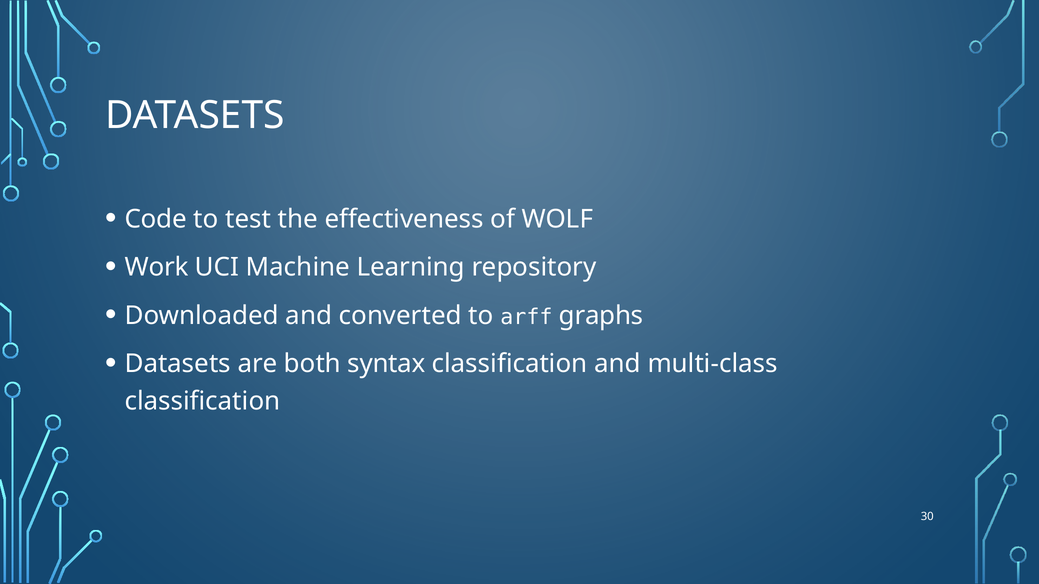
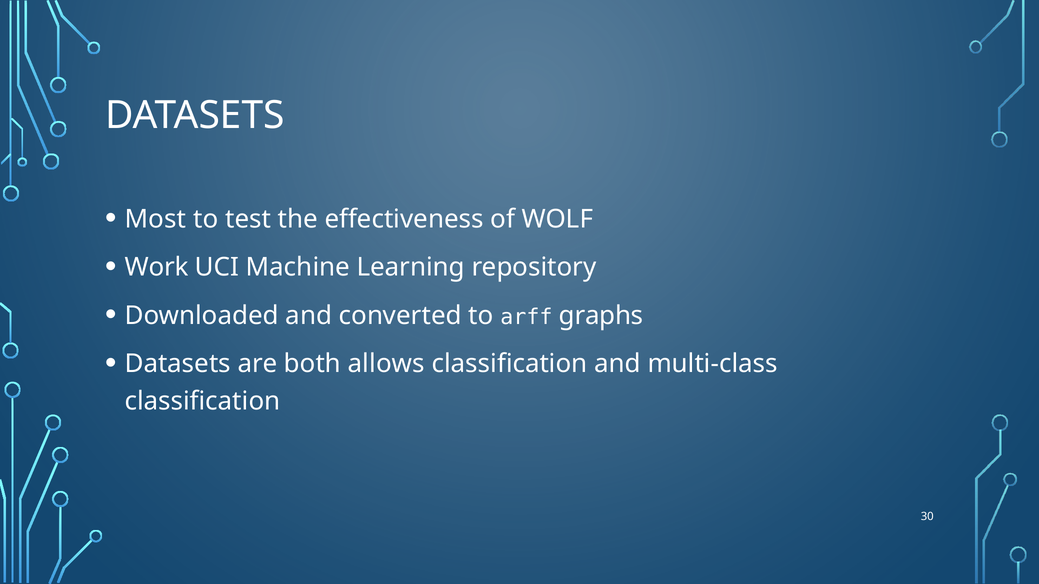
Code: Code -> Most (155, 219)
syntax: syntax -> allows (386, 364)
